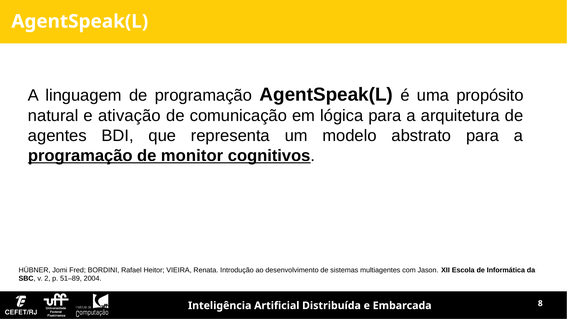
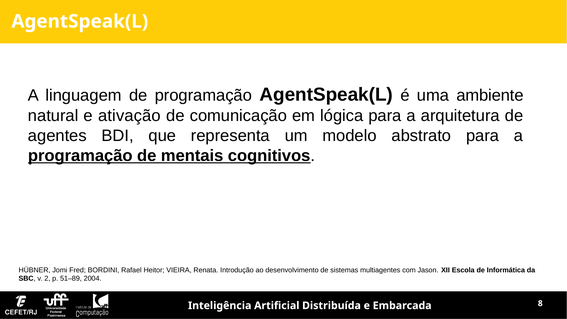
propósito: propósito -> ambiente (490, 95)
monitor: monitor -> mentais (192, 156)
